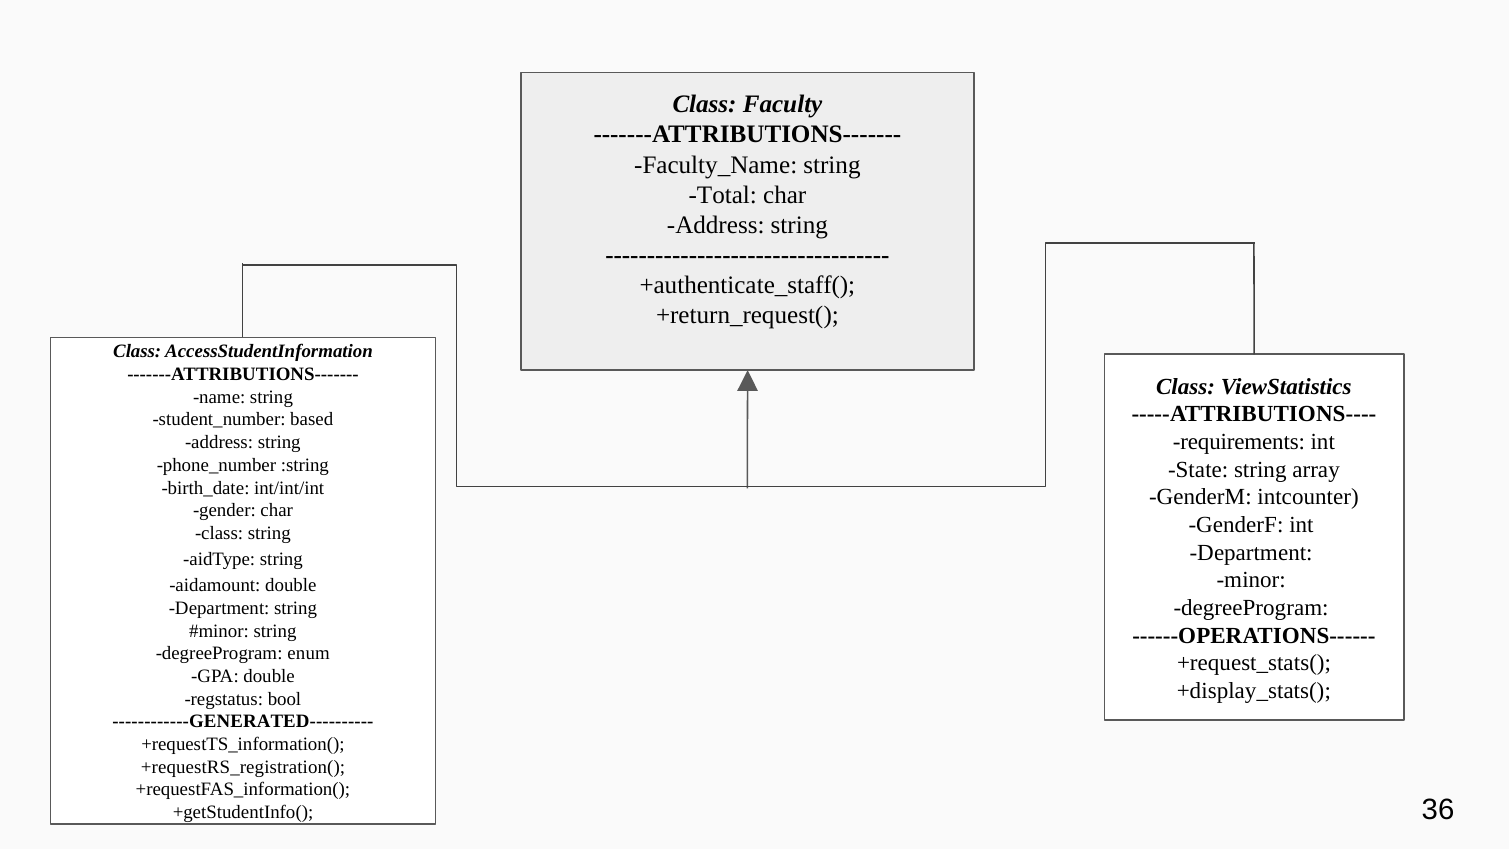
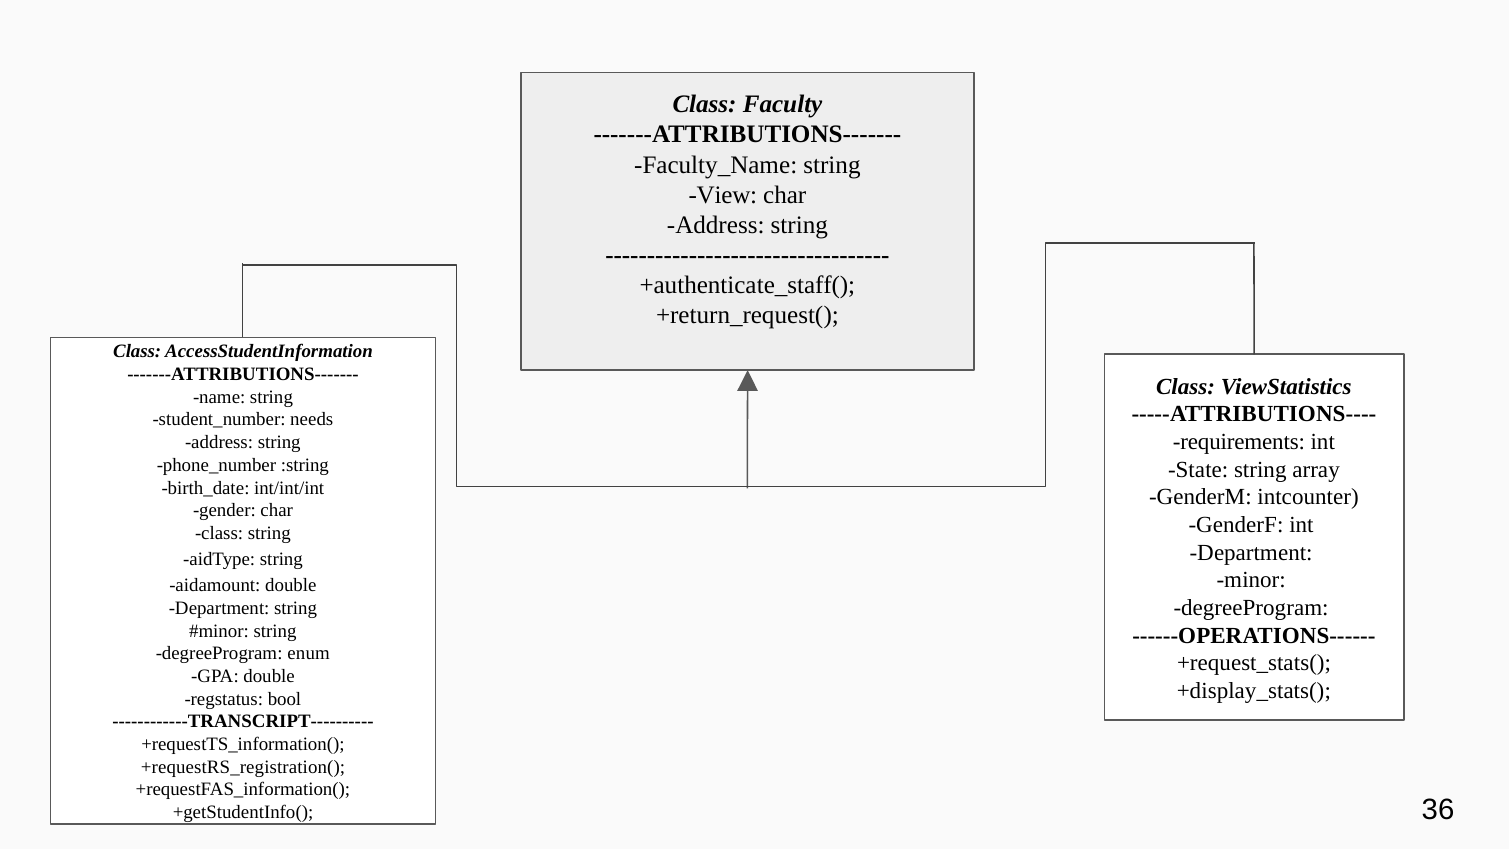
Total: Total -> View (723, 195)
based: based -> needs (312, 420)
------------GENERATED----------: ------------GENERATED---------- -> ------------TRANSCRIPT---------- (243, 721)
